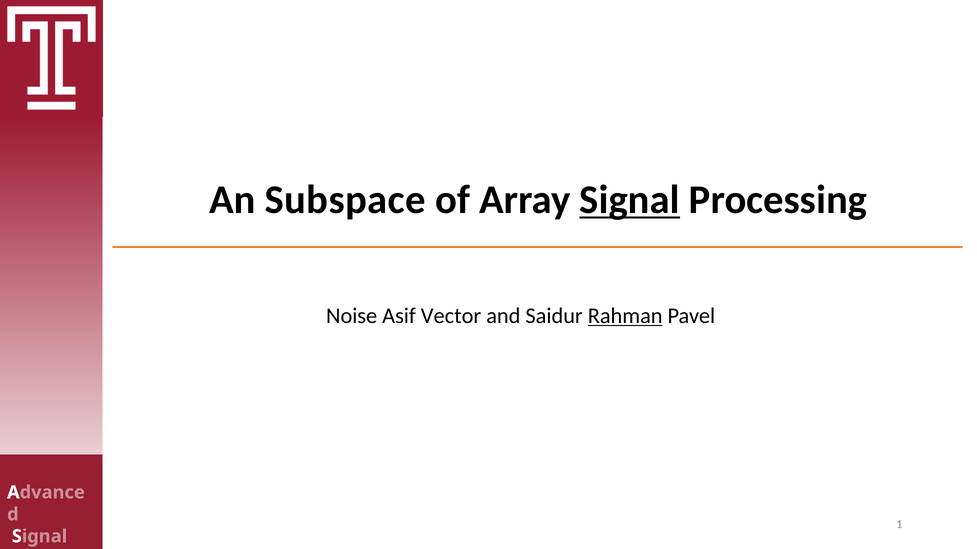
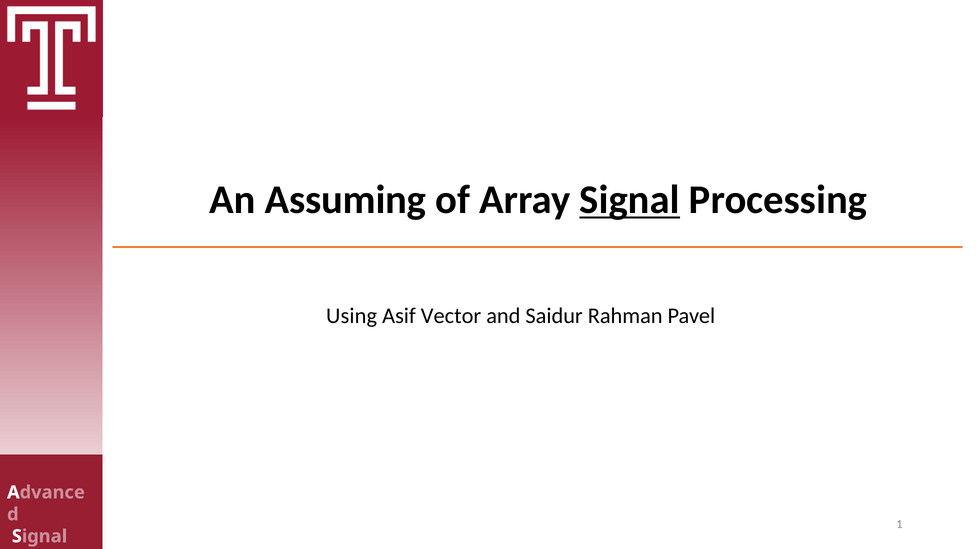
Subspace: Subspace -> Assuming (346, 200)
Noise: Noise -> Using (352, 316)
Rahman underline: present -> none (625, 316)
